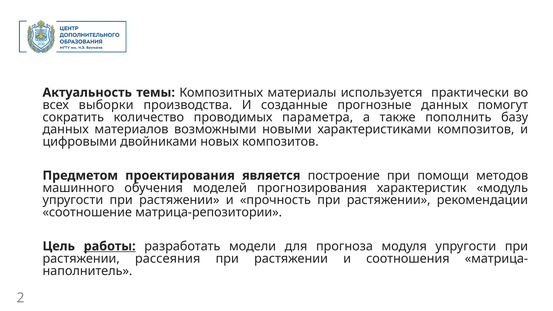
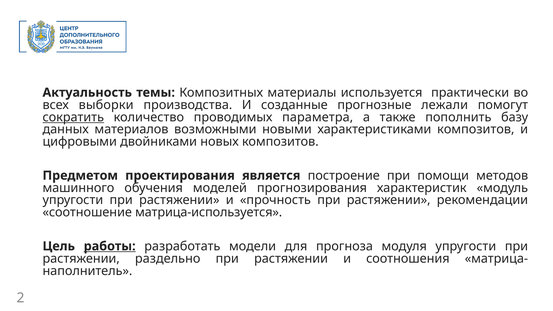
прогнозные данных: данных -> лежали (445, 105)
сократить underline: none -> present (73, 117)
матрица-репозитории: матрица-репозитории -> матрица-используется (209, 212)
рассеяния: рассеяния -> раздельно (168, 259)
